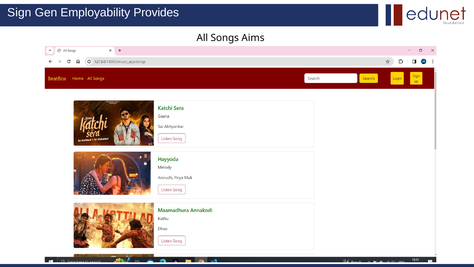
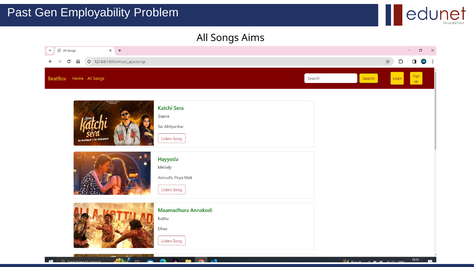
Sign: Sign -> Past (19, 13)
Provides: Provides -> Problem (156, 13)
